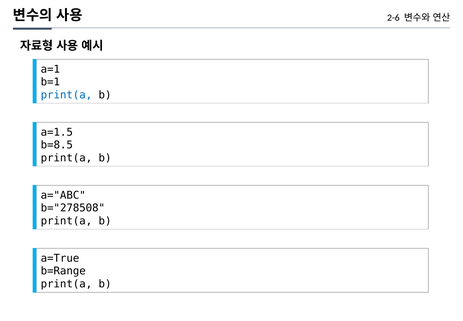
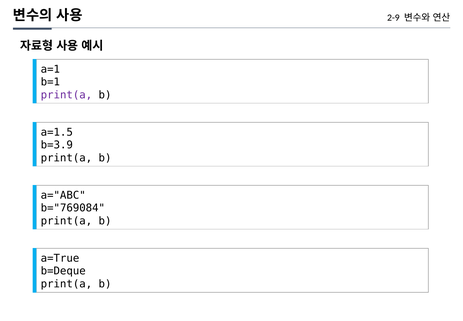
2-6: 2-6 -> 2-9 (393, 18)
print(a colour: blue -> purple (66, 95)
b=8.5: b=8.5 -> b=3.9 (57, 145)
b="278508: b="278508 -> b="769084 (73, 208)
b=Range: b=Range -> b=Deque (63, 271)
